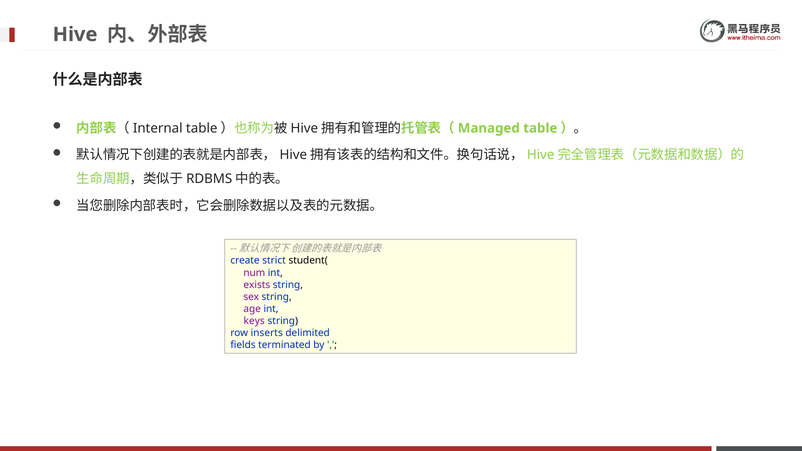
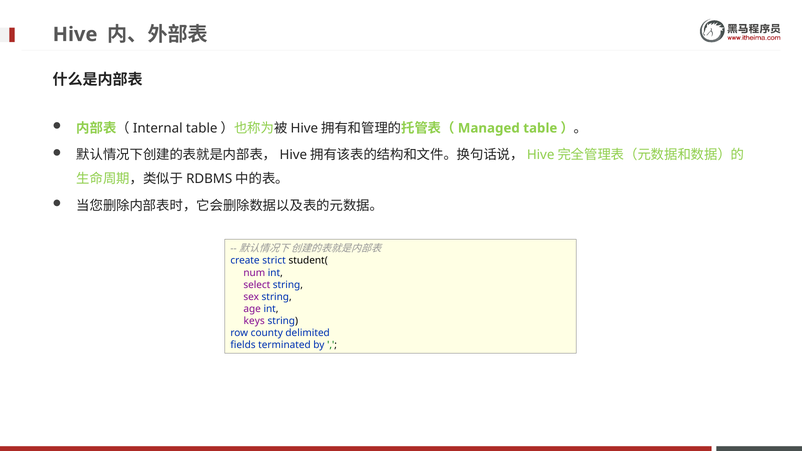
exists: exists -> select (257, 285)
inserts: inserts -> county (267, 333)
